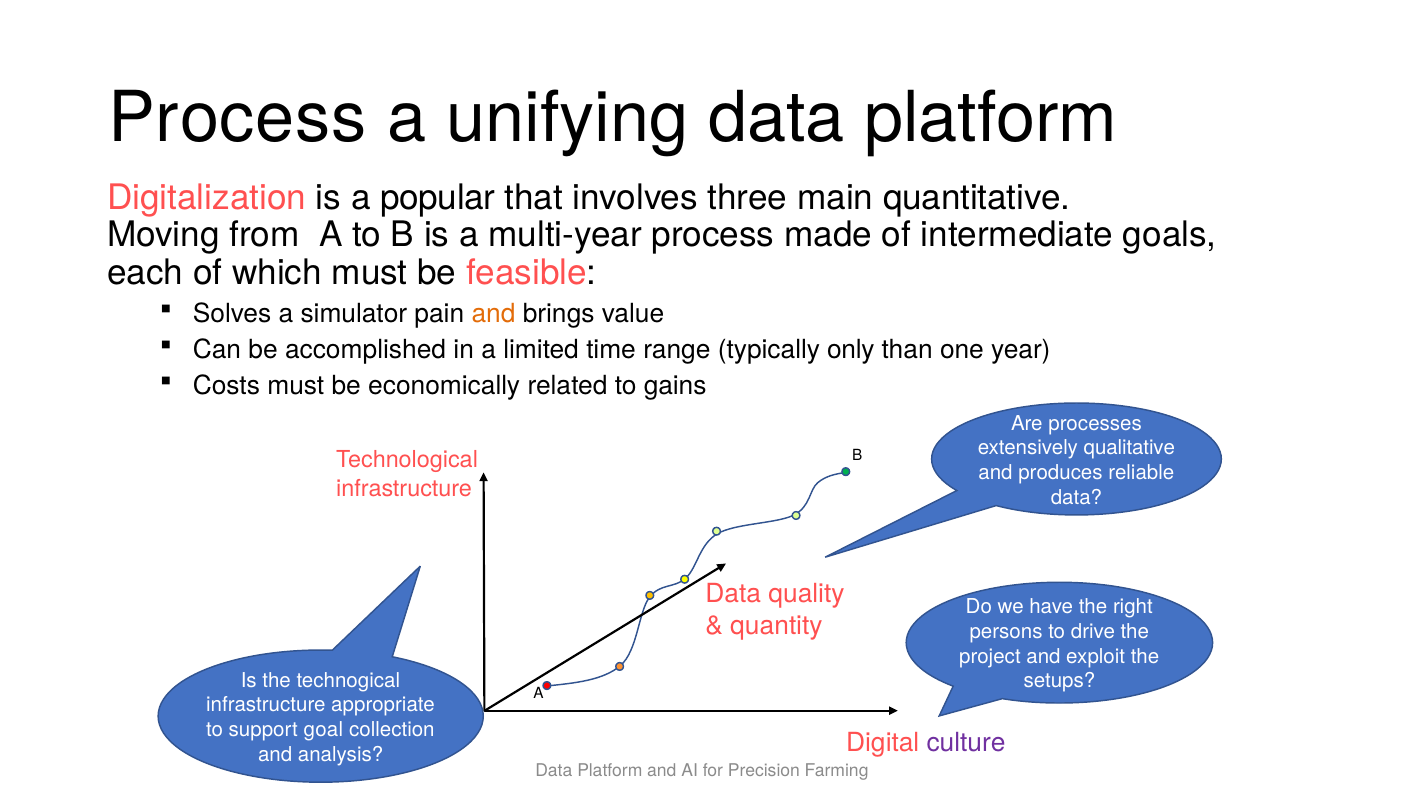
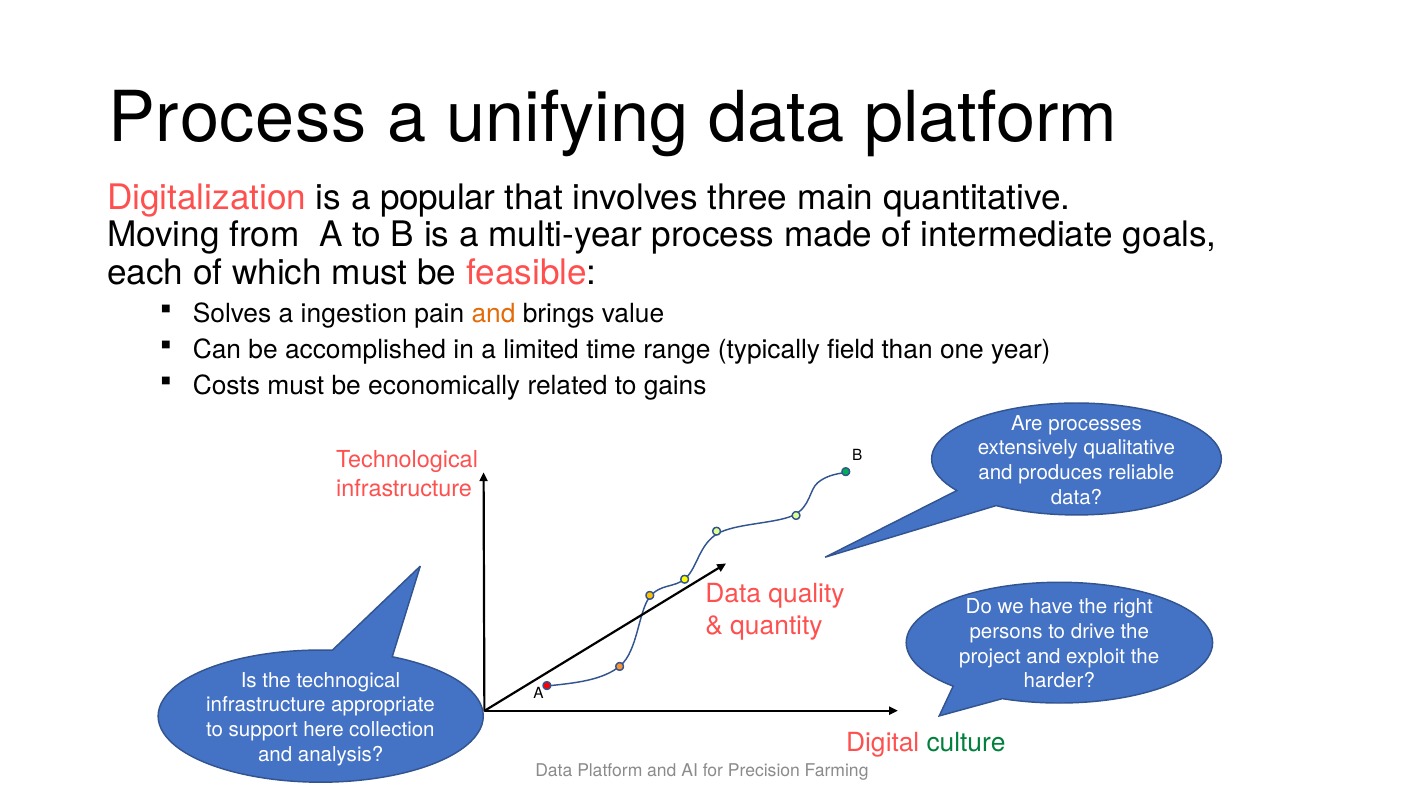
simulator: simulator -> ingestion (354, 314)
only: only -> field (851, 350)
setups: setups -> harder (1059, 681)
goal: goal -> here (324, 730)
culture colour: purple -> green (966, 743)
